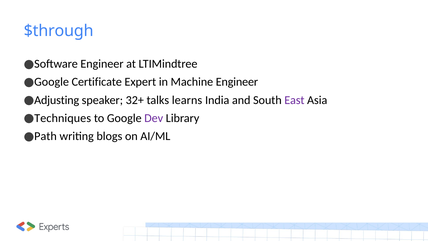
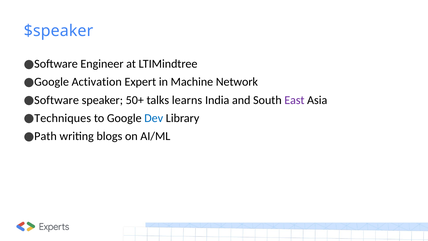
$through: $through -> $speaker (58, 31)
Certificate: Certificate -> Activation (97, 82)
Machine Engineer: Engineer -> Network (237, 82)
Adjusting: Adjusting -> Software (57, 100)
32+: 32+ -> 50+ (135, 100)
Dev colour: purple -> blue (154, 118)
